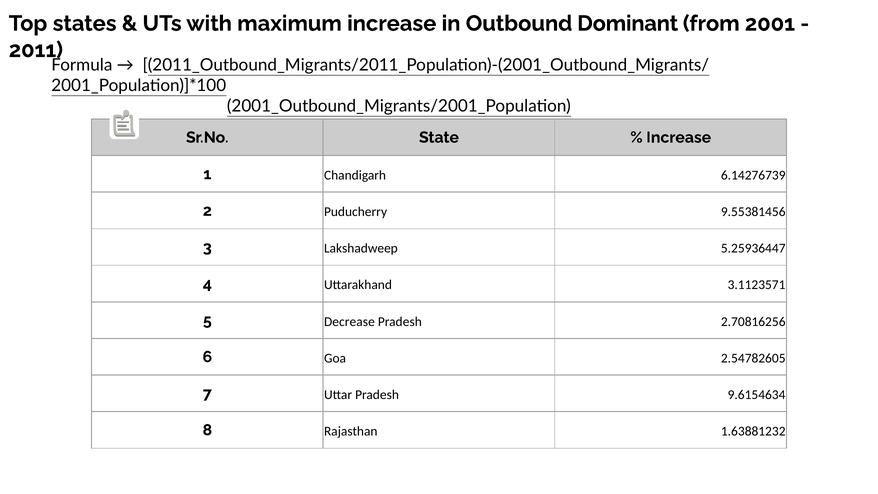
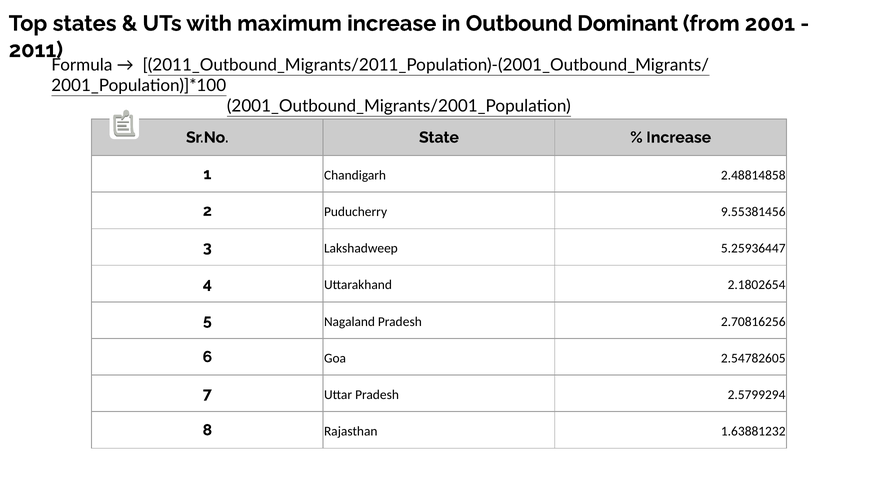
6.14276739: 6.14276739 -> 2.48814858 (753, 175)
3.1123571: 3.1123571 -> 2.1802654 (757, 285)
Decrease: Decrease -> Nagaland (349, 322)
9.6154634: 9.6154634 -> 2.5799294 (757, 395)
